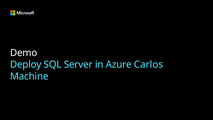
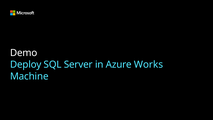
Carlos: Carlos -> Works (148, 64)
